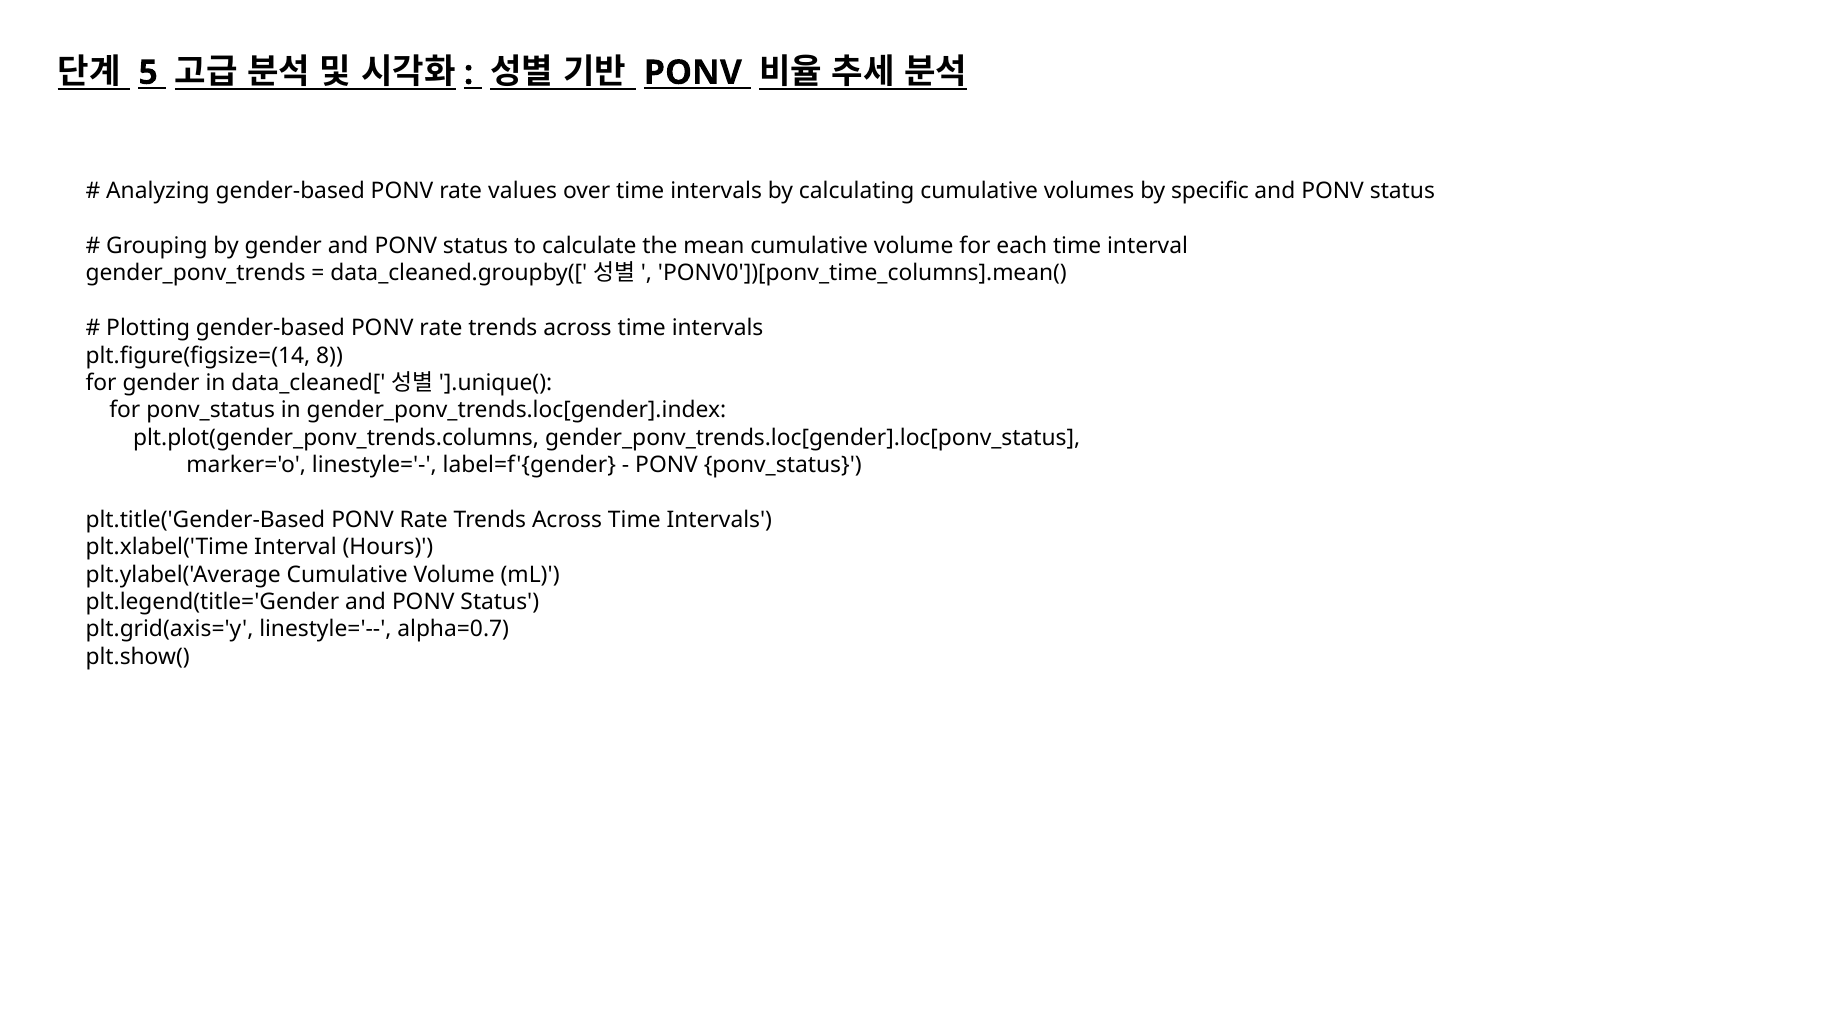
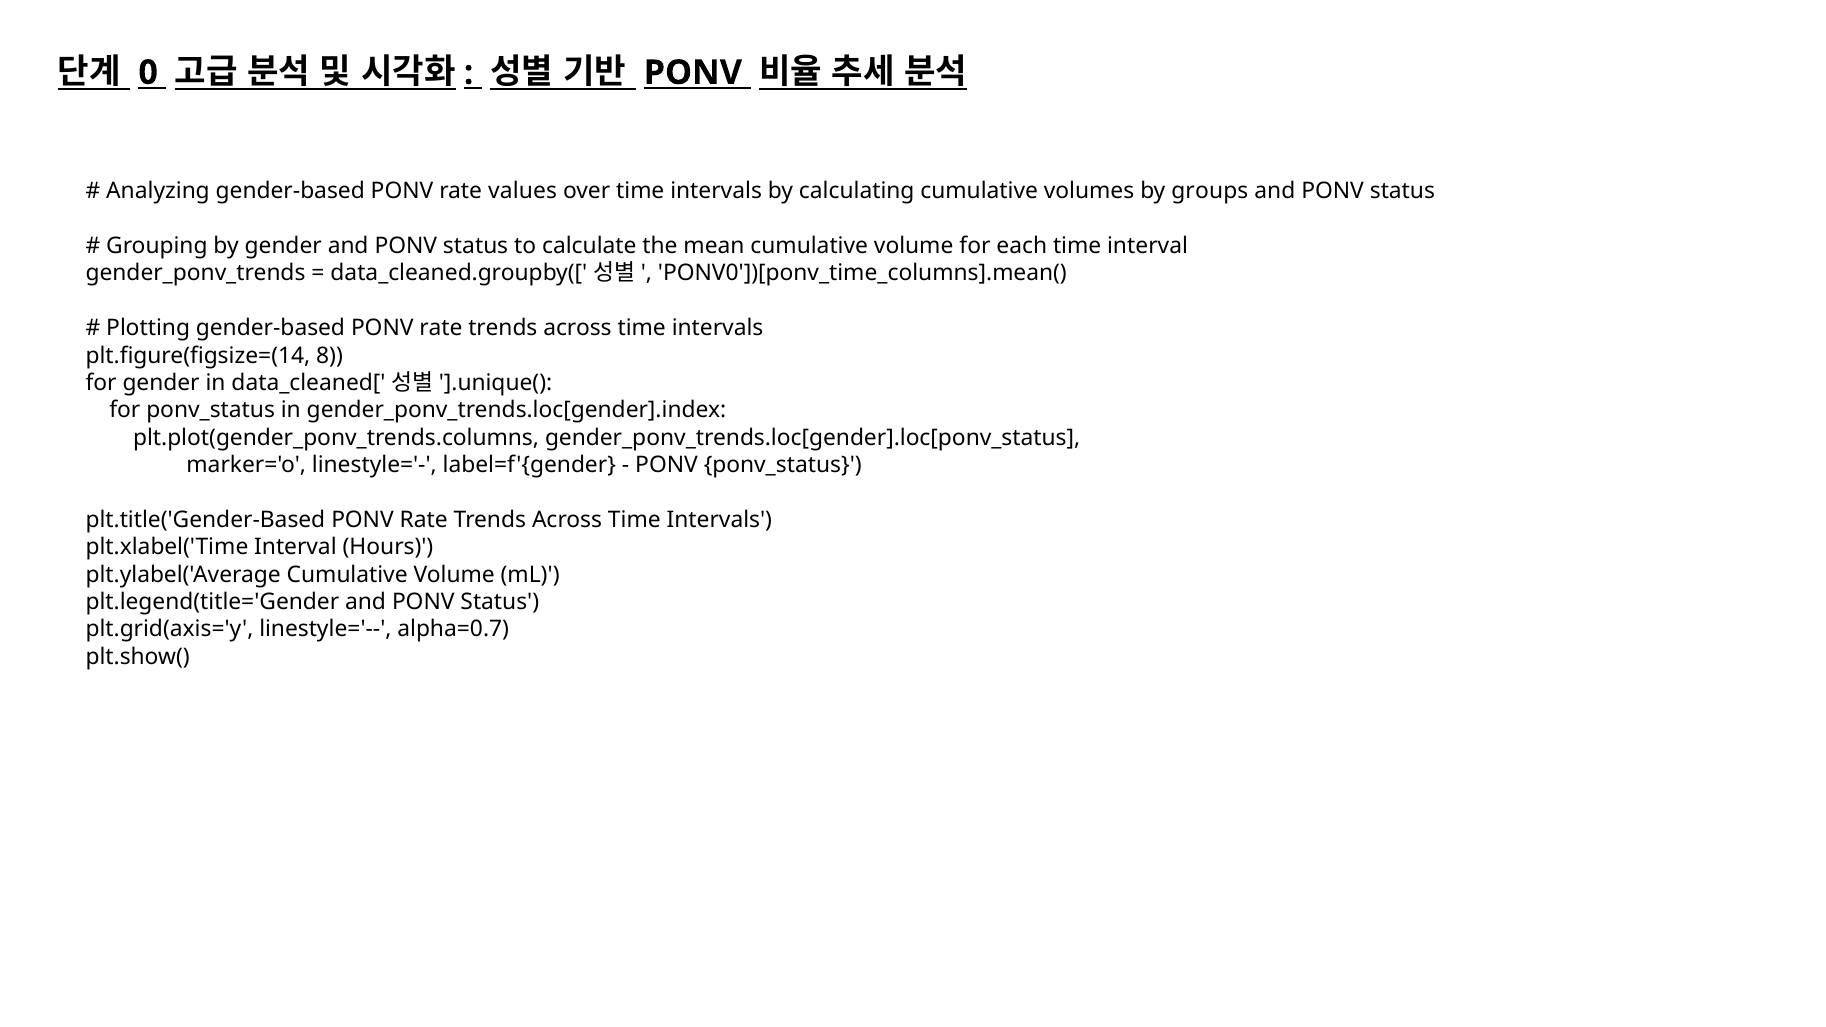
5: 5 -> 0 (148, 73)
specific: specific -> groups (1210, 191)
